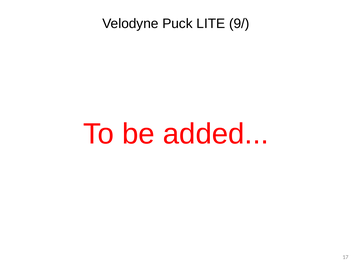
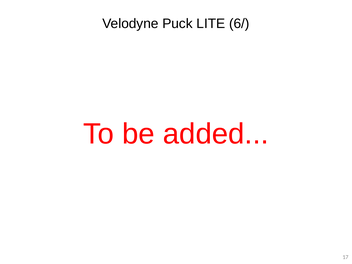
9/: 9/ -> 6/ (239, 24)
